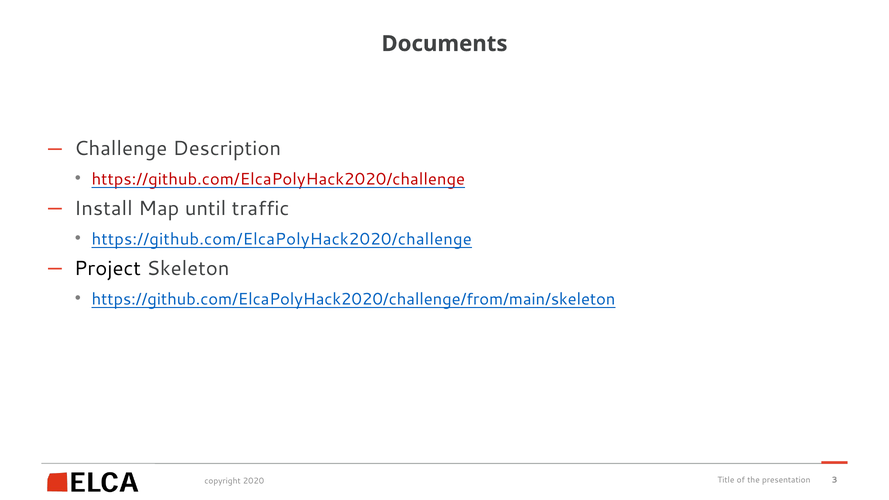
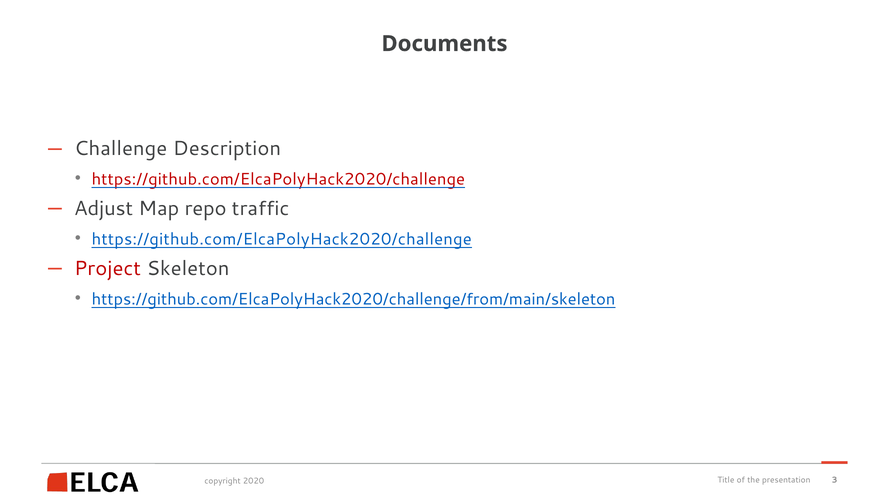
Install: Install -> Adjust (104, 209)
until: until -> repo (206, 209)
Project colour: black -> red (108, 268)
